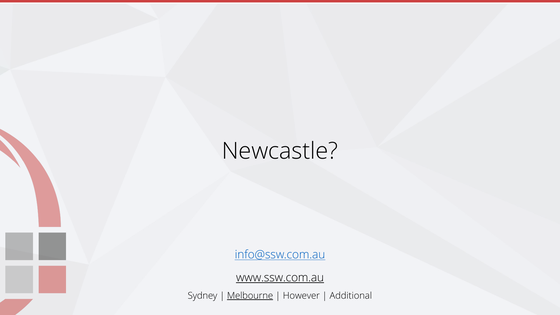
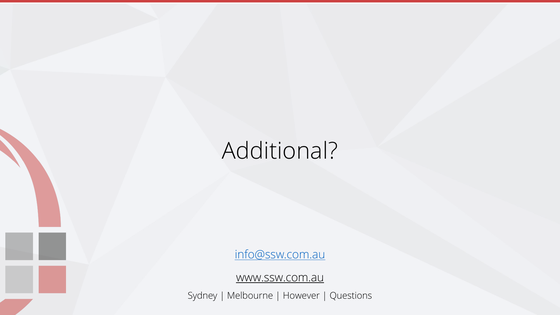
Newcastle: Newcastle -> Additional (280, 151)
Melbourne underline: present -> none (250, 296)
Additional: Additional -> Questions (351, 296)
